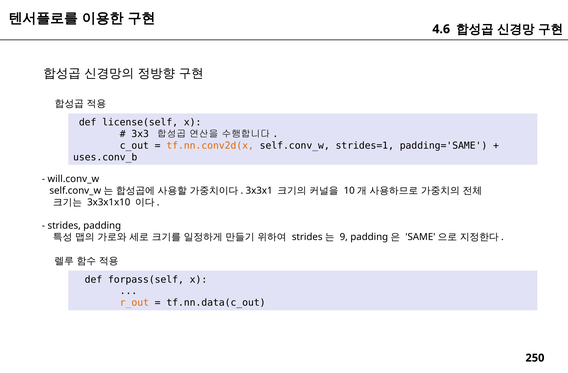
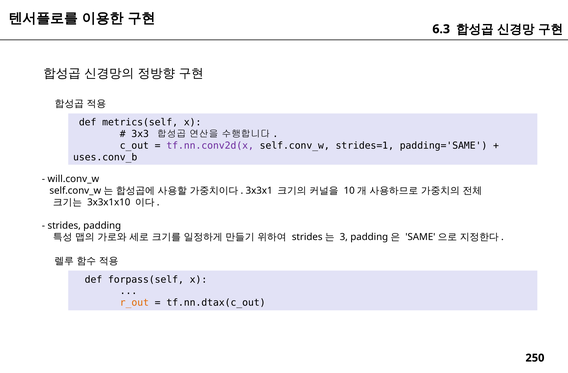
4.6: 4.6 -> 6.3 (441, 29)
license(self: license(self -> metrics(self (140, 122)
tf.nn.conv2d(x colour: orange -> purple (210, 146)
9: 9 -> 3 (344, 237)
tf.nn.data(c_out: tf.nn.data(c_out -> tf.nn.dtax(c_out (216, 303)
